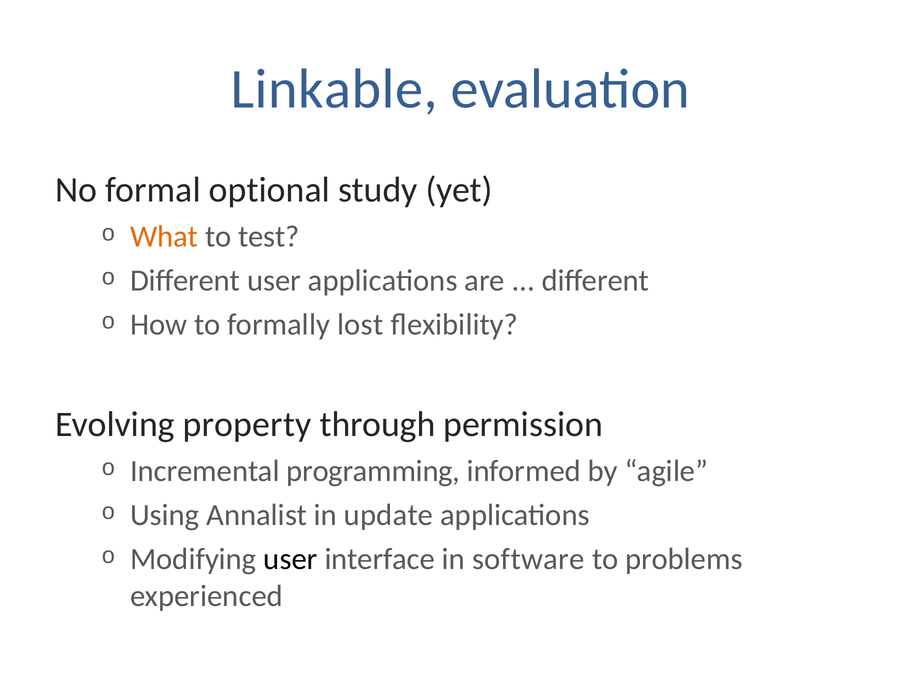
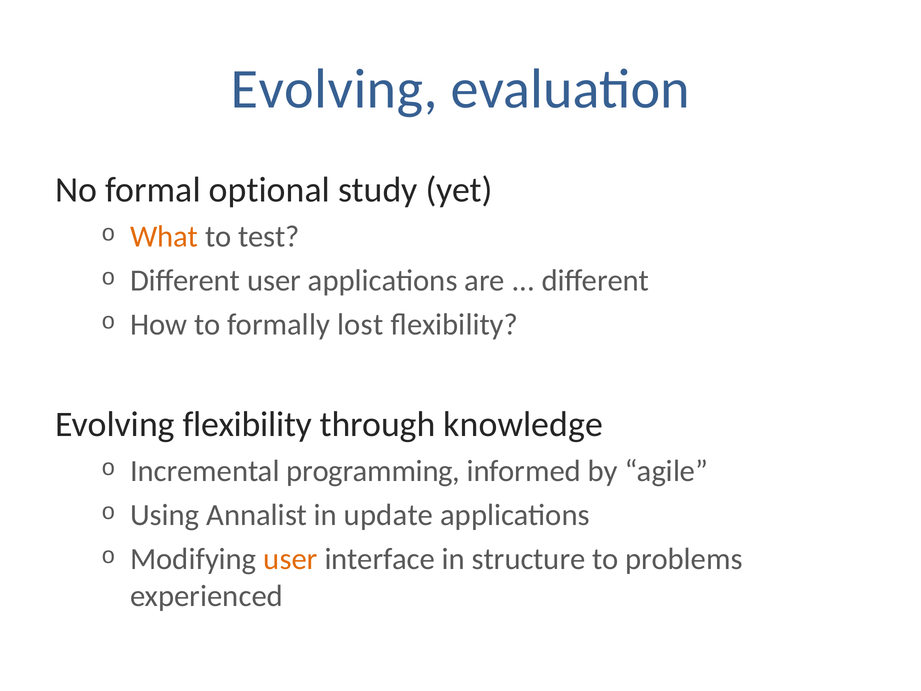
Linkable: Linkable -> Evolving (334, 89)
Evolving property: property -> flexibility (247, 424)
permission: permission -> knowledge (523, 424)
user colour: black -> orange (291, 559)
software: software -> structure (529, 559)
